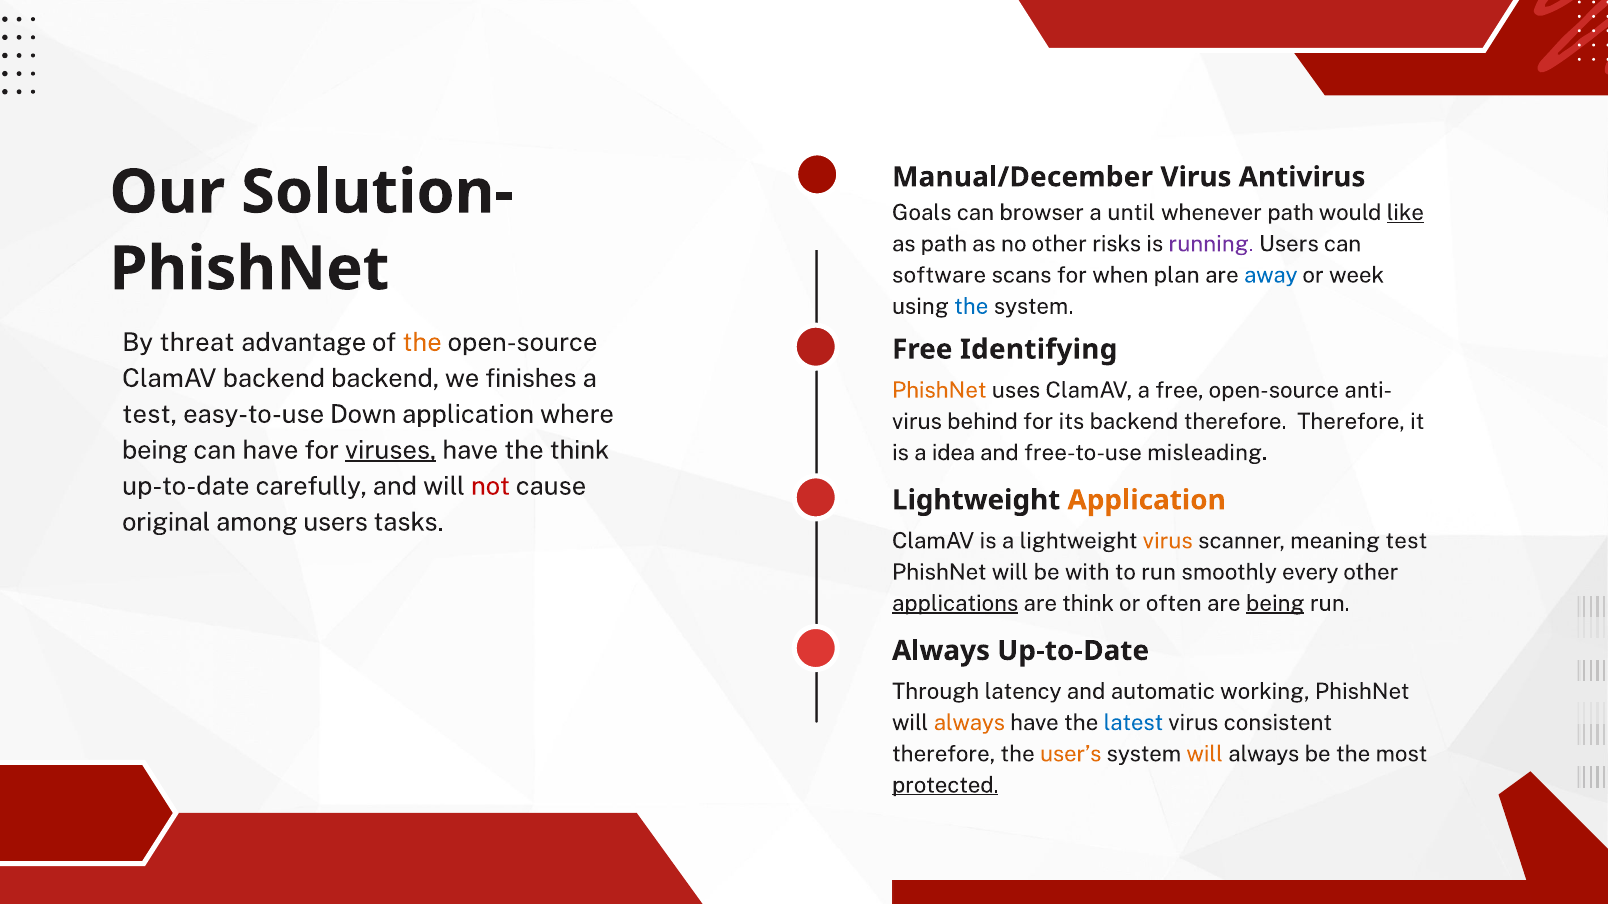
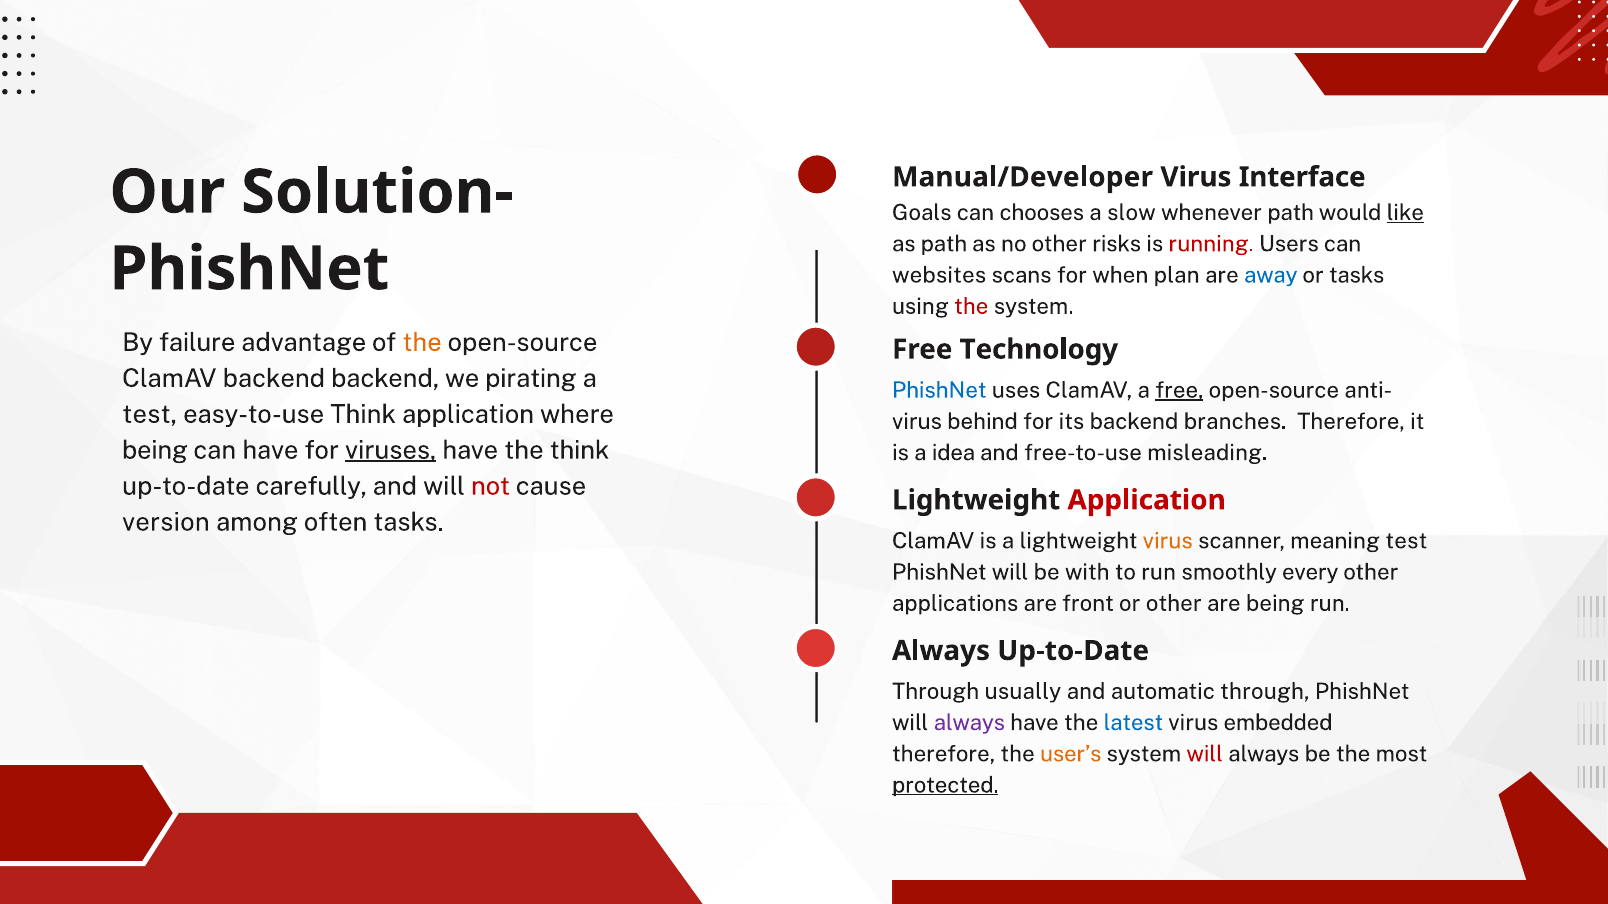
Manual/December: Manual/December -> Manual/Developer (1023, 177)
Antivirus: Antivirus -> Interface (1302, 177)
browser: browser -> chooses (1042, 213)
until: until -> slow (1131, 213)
running colour: purple -> red (1211, 244)
software: software -> websites (939, 275)
or week: week -> tasks (1357, 275)
the colour: blue -> red (971, 307)
threat: threat -> failure (197, 343)
Identifying: Identifying -> Technology (1039, 350)
finishes: finishes -> pirating (531, 379)
PhishNet colour: orange -> blue (939, 390)
free underline: none -> present (1179, 390)
easy-to-use Down: Down -> Think (363, 415)
backend therefore: therefore -> branches (1235, 422)
Application colour: orange -> red (1147, 500)
original: original -> version (166, 522)
among users: users -> often (336, 522)
applications underline: present -> none (955, 604)
are think: think -> front (1088, 604)
or often: often -> other (1174, 604)
being underline: present -> none (1275, 604)
latency: latency -> usually (1023, 692)
automatic working: working -> through (1265, 692)
always colour: orange -> purple (969, 723)
consistent: consistent -> embedded (1278, 723)
will colour: orange -> red (1205, 754)
